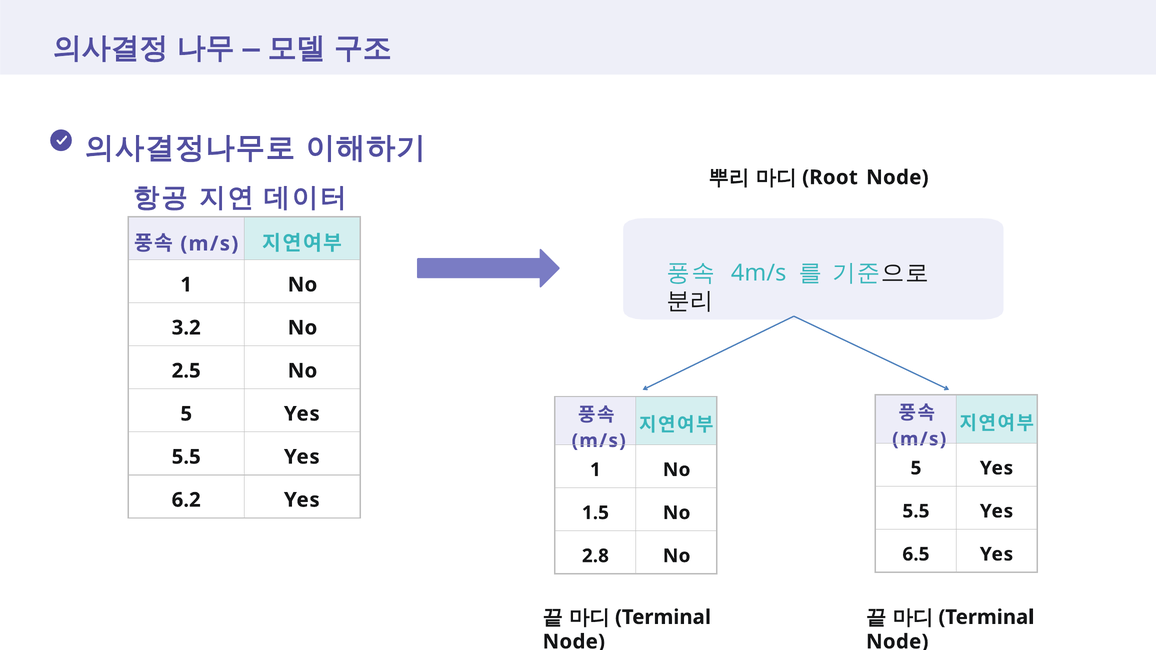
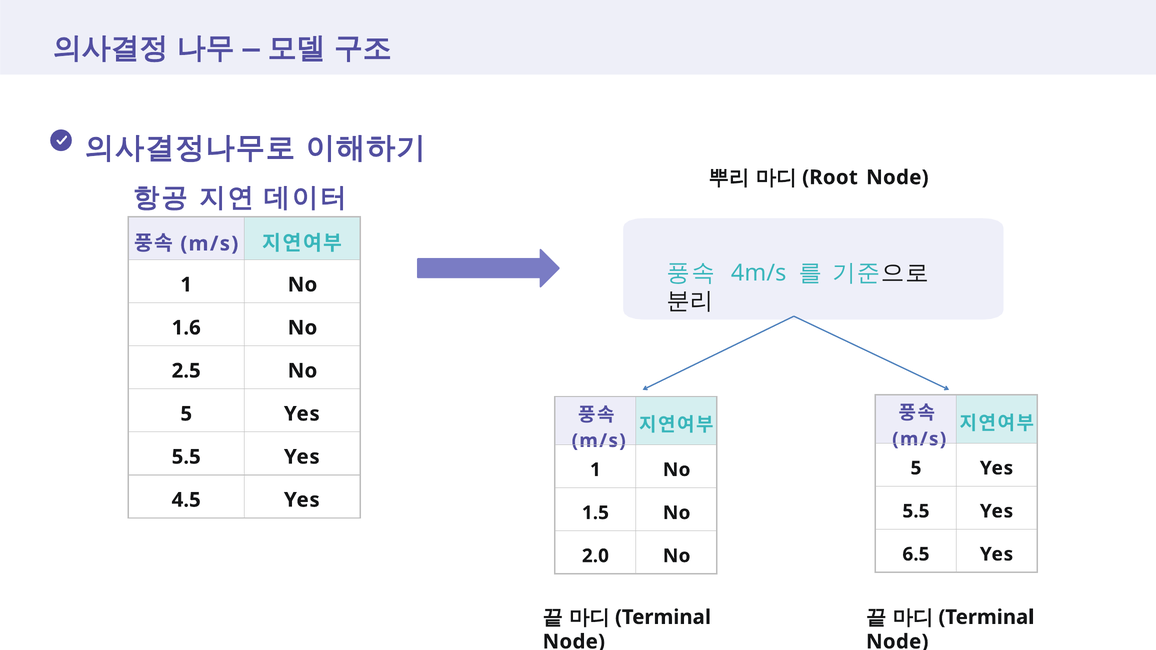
3.2: 3.2 -> 1.6 (186, 328)
6.2: 6.2 -> 4.5 (186, 500)
2.8: 2.8 -> 2.0 (595, 556)
